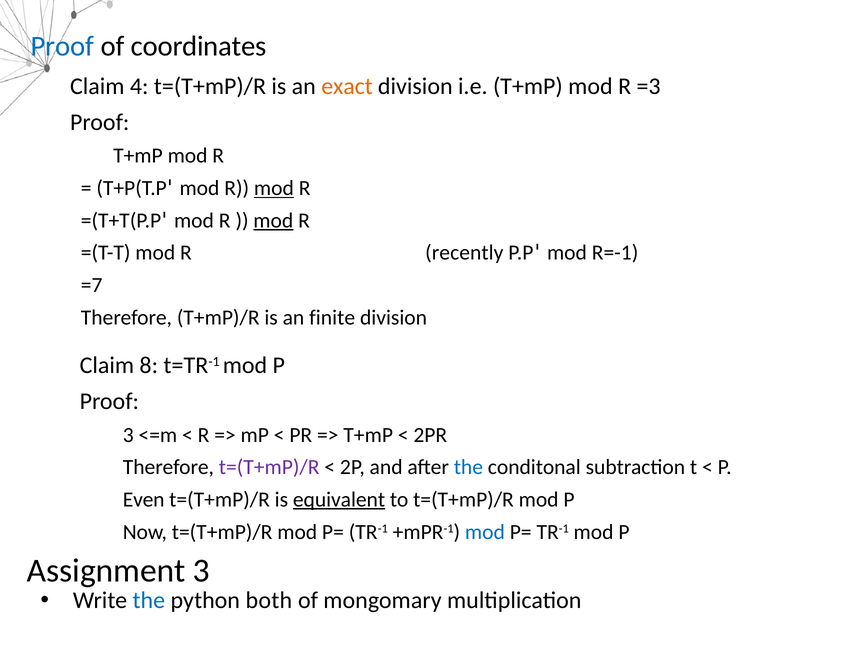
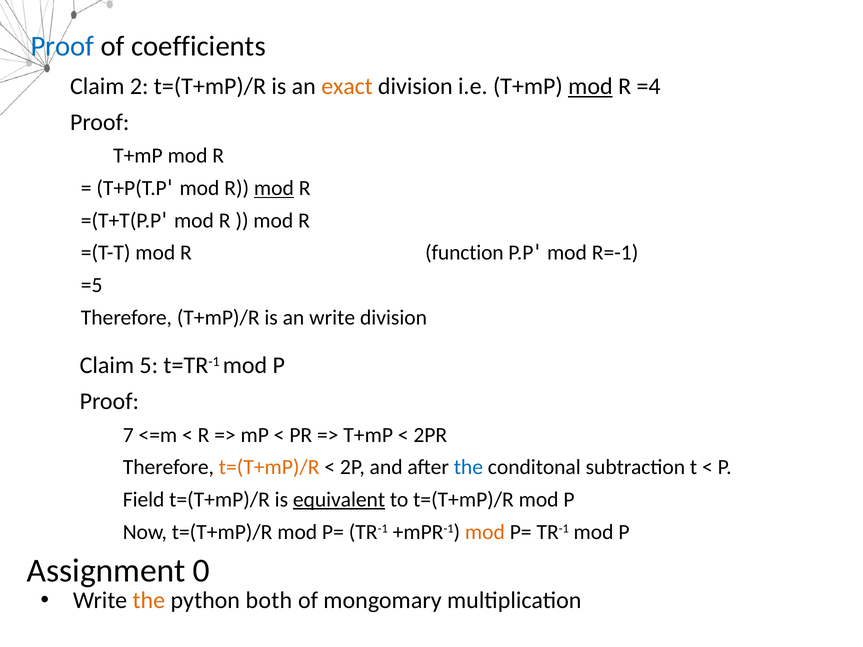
coordinates: coordinates -> coefficients (198, 46)
4: 4 -> 2 (139, 86)
mod underline: none -> present (590, 86)
=3: =3 -> =4 (649, 86)
mod underline: present -> none (273, 221)
recently: recently -> function (464, 253)
=7: =7 -> =5 (92, 285)
an finite: finite -> write (332, 318)
8: 8 -> 5 (149, 366)
3: 3 -> 7 (128, 435)
t=(T+mP)/R colour: purple -> orange (269, 467)
Even: Even -> Field (144, 500)
mod colour: blue -> orange (485, 532)
Assignment 3: 3 -> 0 (201, 571)
the colour: blue -> orange (149, 601)
